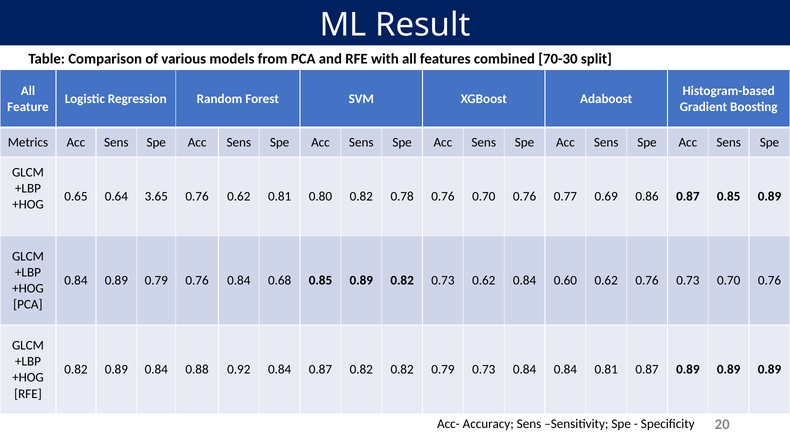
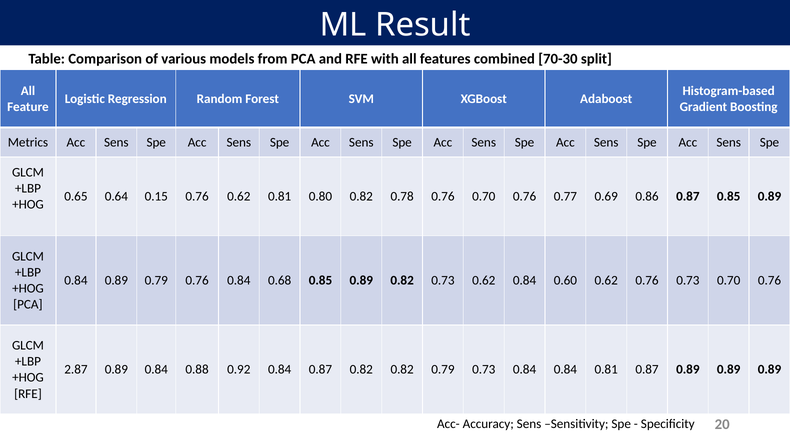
3.65: 3.65 -> 0.15 (156, 197)
0.82: 0.82 -> 2.87 (76, 370)
